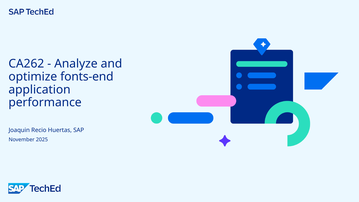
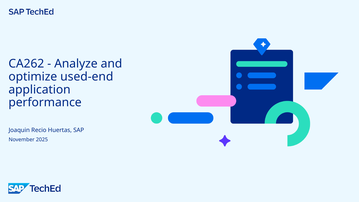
fonts-end: fonts-end -> used-end (87, 77)
